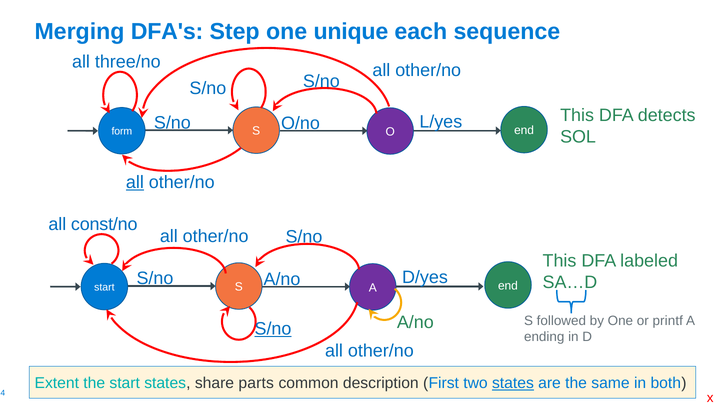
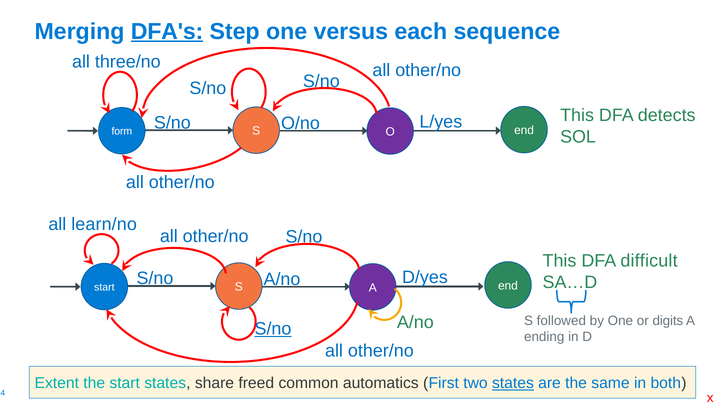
DFA's underline: none -> present (167, 31)
unique: unique -> versus (351, 31)
all underline: present -> none (135, 182)
const/no: const/no -> learn/no (104, 225)
labeled: labeled -> difficult (649, 261)
printf: printf -> digits (668, 321)
parts: parts -> freed (256, 383)
description: description -> automatics (381, 383)
